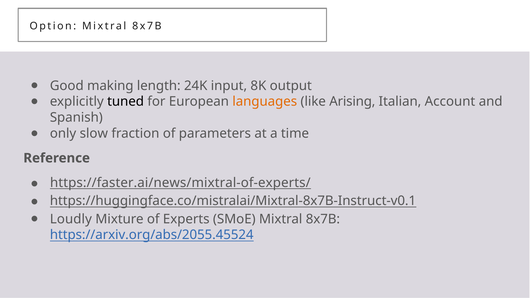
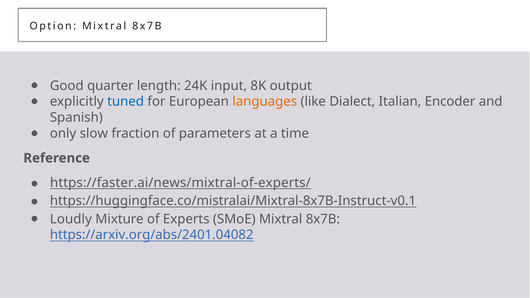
making: making -> quarter (110, 86)
tuned colour: black -> blue (126, 102)
Arising: Arising -> Dialect (352, 102)
Account: Account -> Encoder (450, 102)
https://arxiv.org/abs/2055.45524: https://arxiv.org/abs/2055.45524 -> https://arxiv.org/abs/2401.04082 (152, 235)
